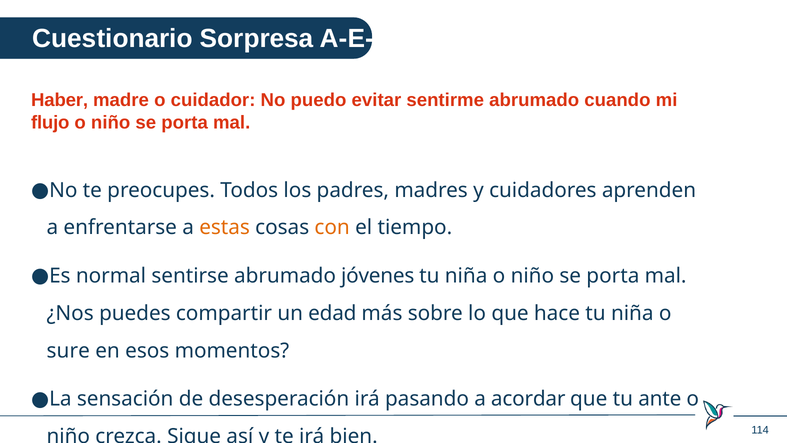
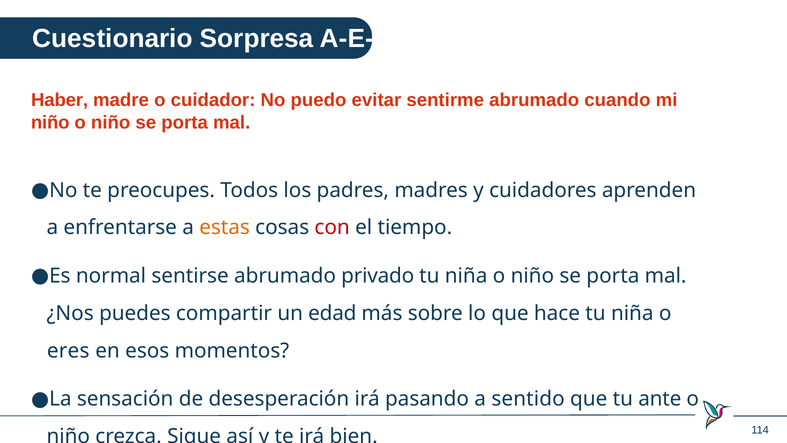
flujo: flujo -> niño (50, 122)
con colour: orange -> red (332, 227)
jóvenes: jóvenes -> privado (378, 276)
sure: sure -> eres (68, 350)
acordar: acordar -> sentido (528, 399)
